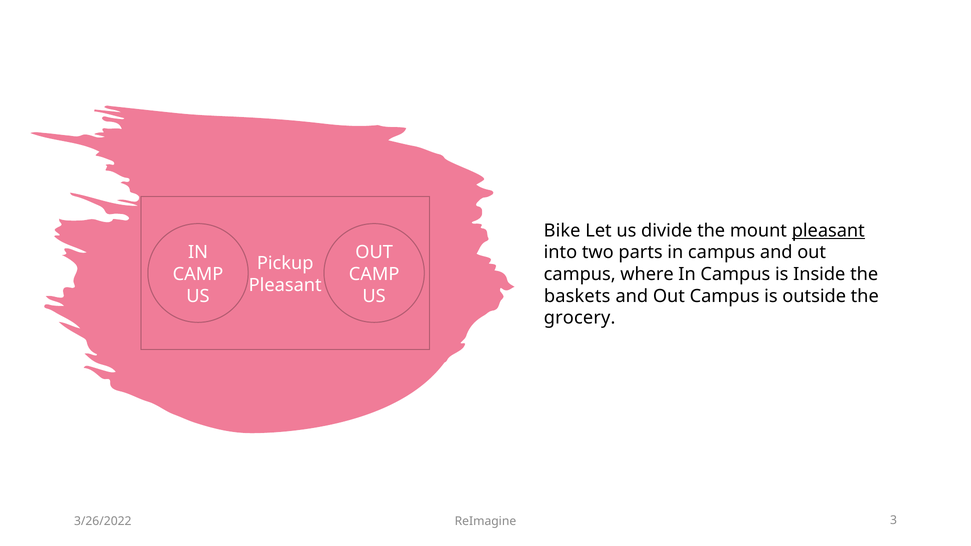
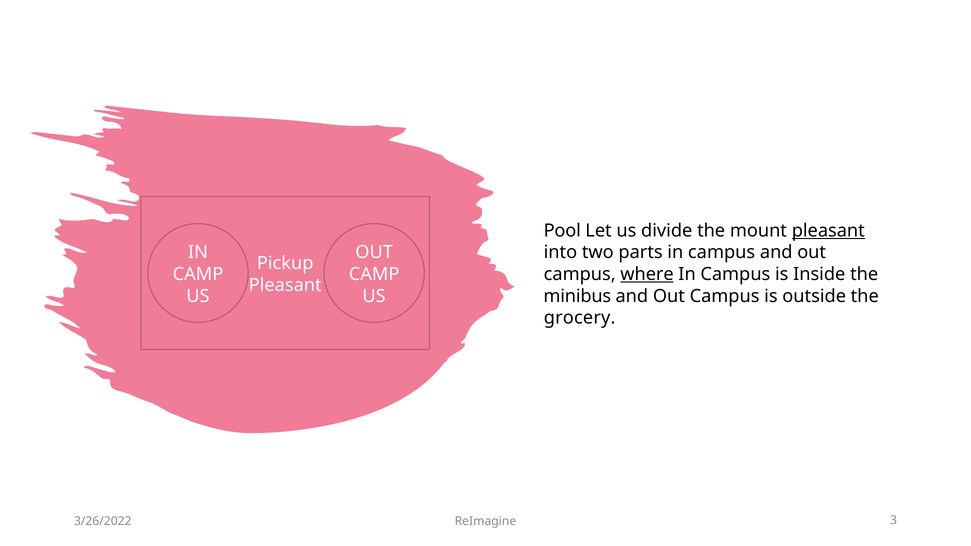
Bike: Bike -> Pool (562, 231)
where underline: none -> present (647, 274)
baskets: baskets -> minibus (577, 296)
